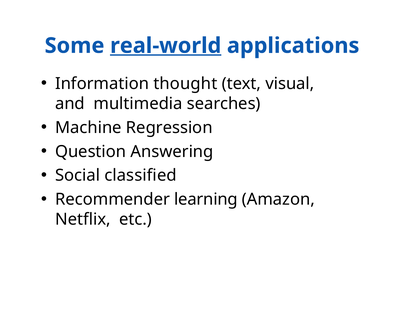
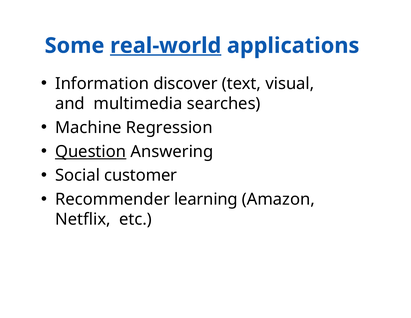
thought: thought -> discover (185, 84)
Question underline: none -> present (91, 151)
classified: classified -> customer (141, 175)
